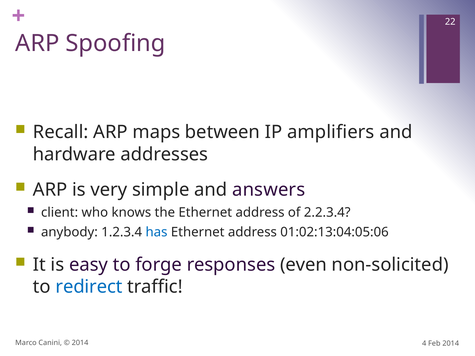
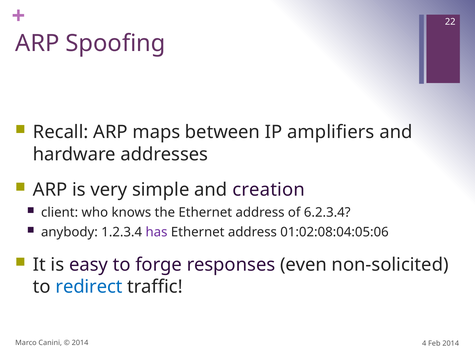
answers: answers -> creation (269, 190)
2.2.3.4: 2.2.3.4 -> 6.2.3.4 (327, 212)
has colour: blue -> purple (156, 232)
01:02:13:04:05:06: 01:02:13:04:05:06 -> 01:02:08:04:05:06 (335, 232)
